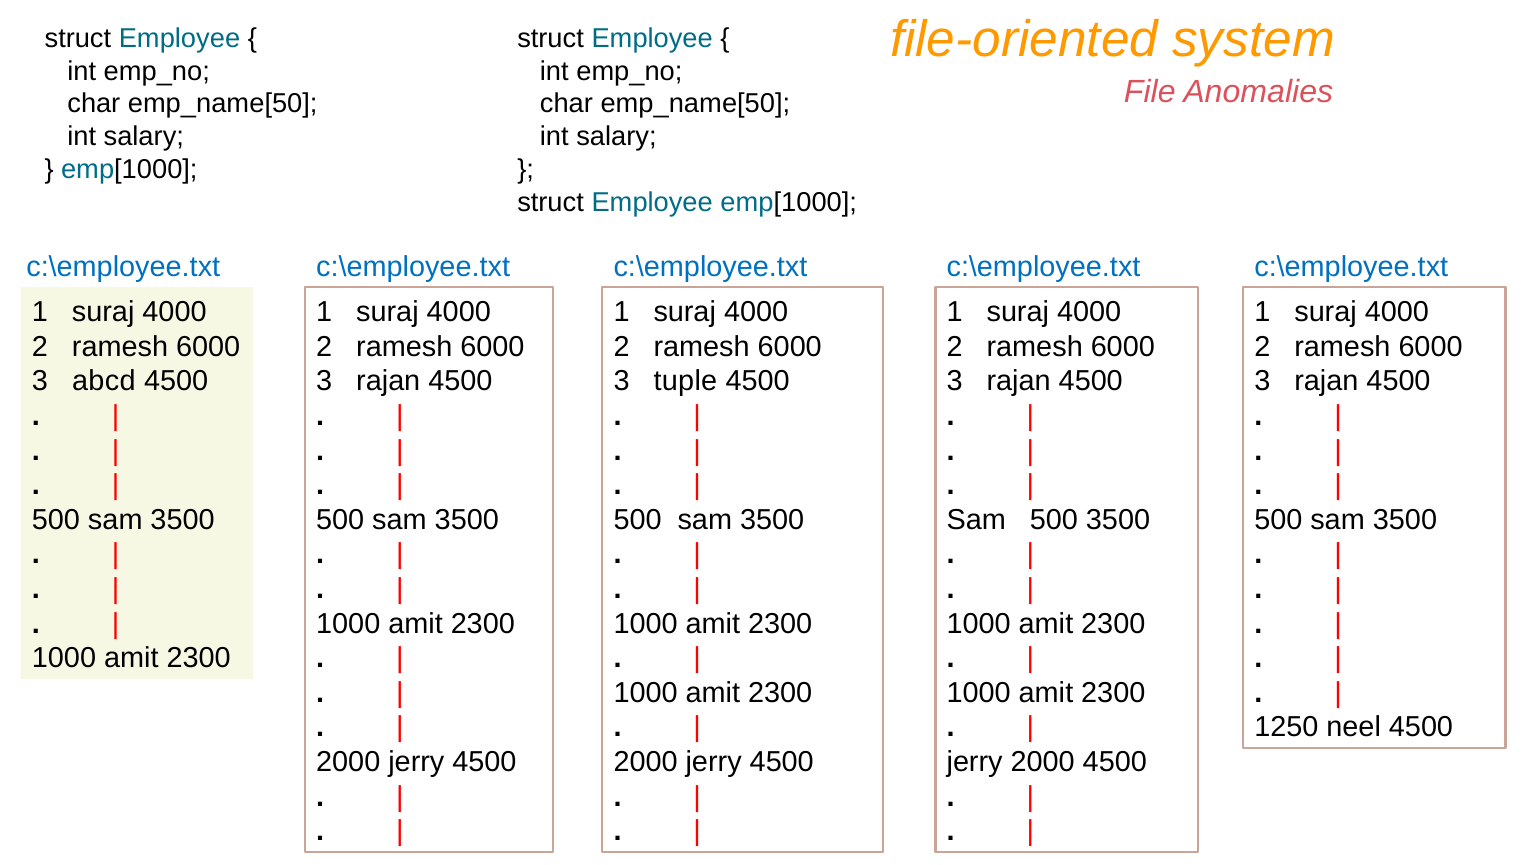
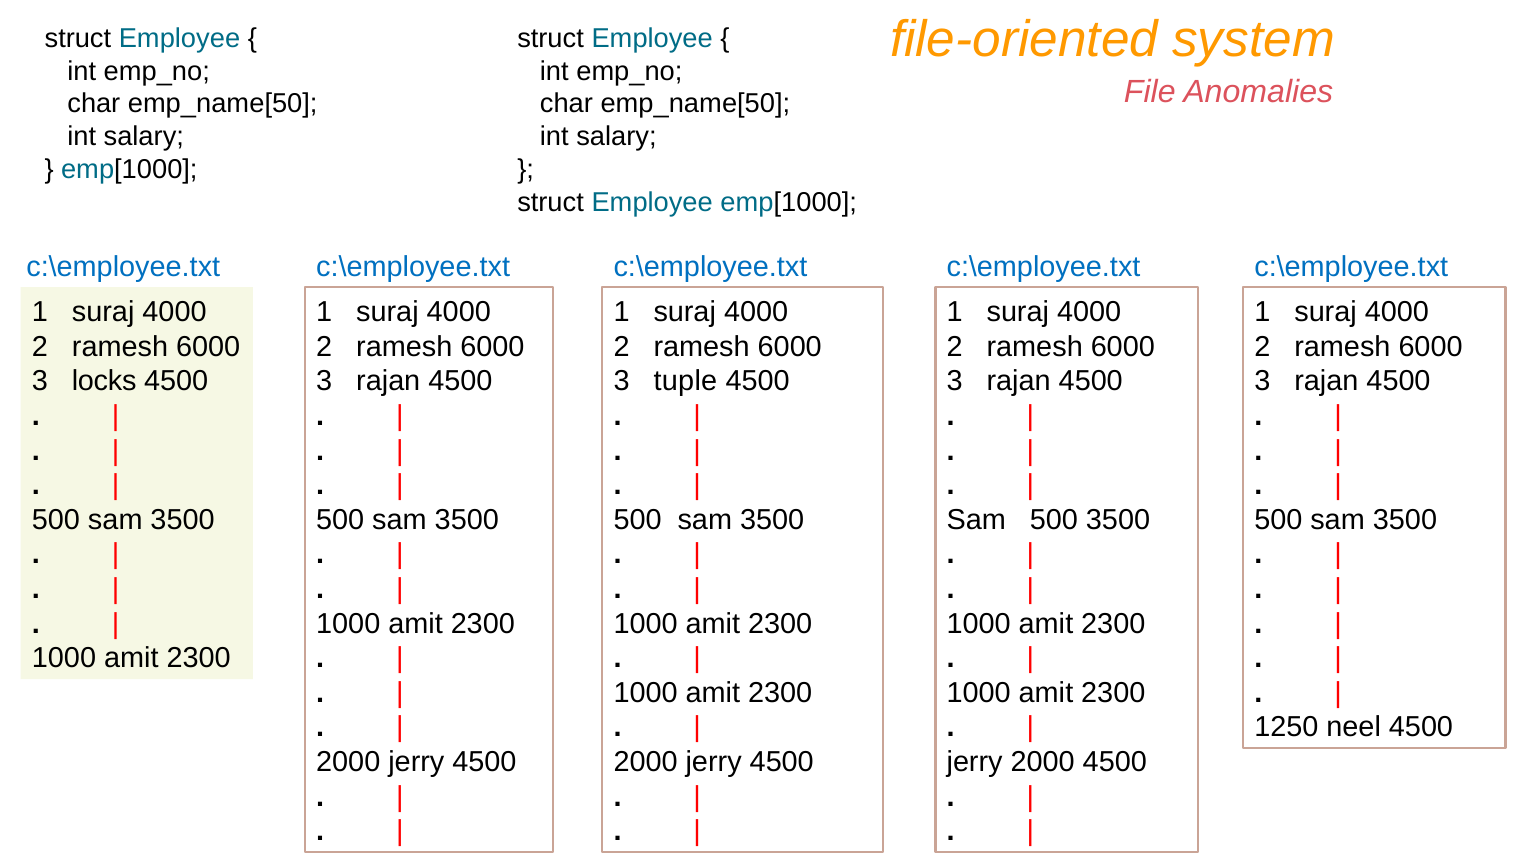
abcd: abcd -> locks (104, 382)
